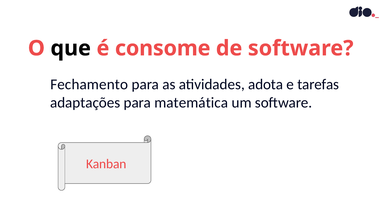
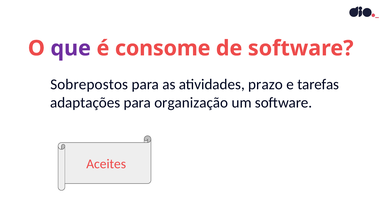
que colour: black -> purple (71, 48)
Fechamento: Fechamento -> Sobrepostos (89, 85)
adota: adota -> prazo (266, 85)
matemática: matemática -> organização (191, 103)
Kanban: Kanban -> Aceites (106, 164)
